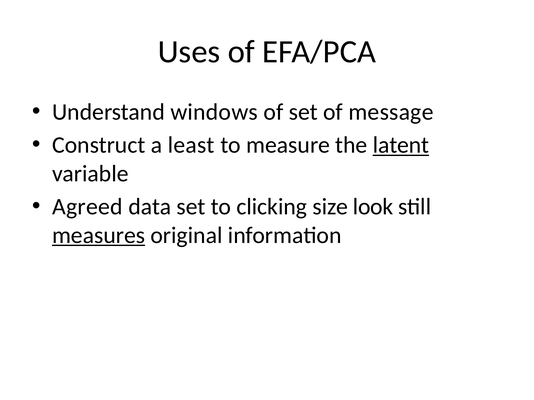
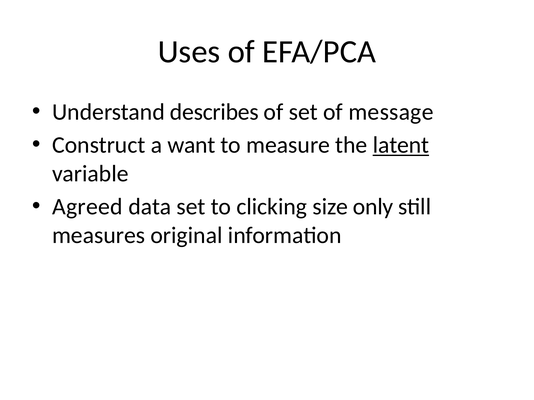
windows: windows -> describes (214, 112)
least: least -> want (191, 145)
look: look -> only (373, 207)
measures underline: present -> none (99, 235)
